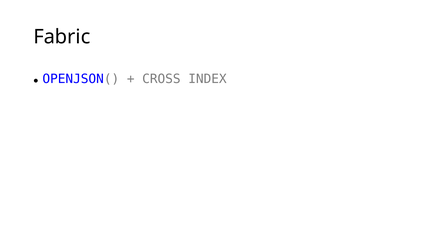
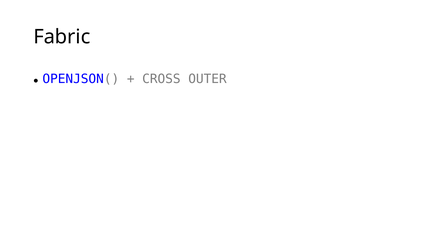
INDEX: INDEX -> OUTER (207, 79)
